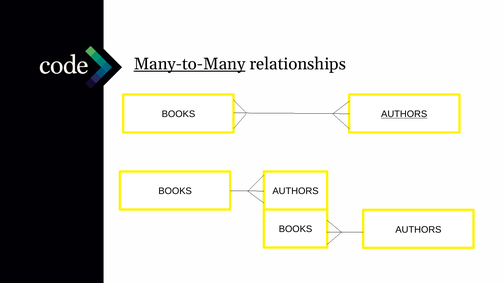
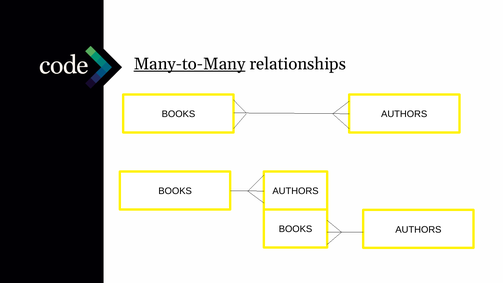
AUTHORS underline: present -> none (404, 114)
